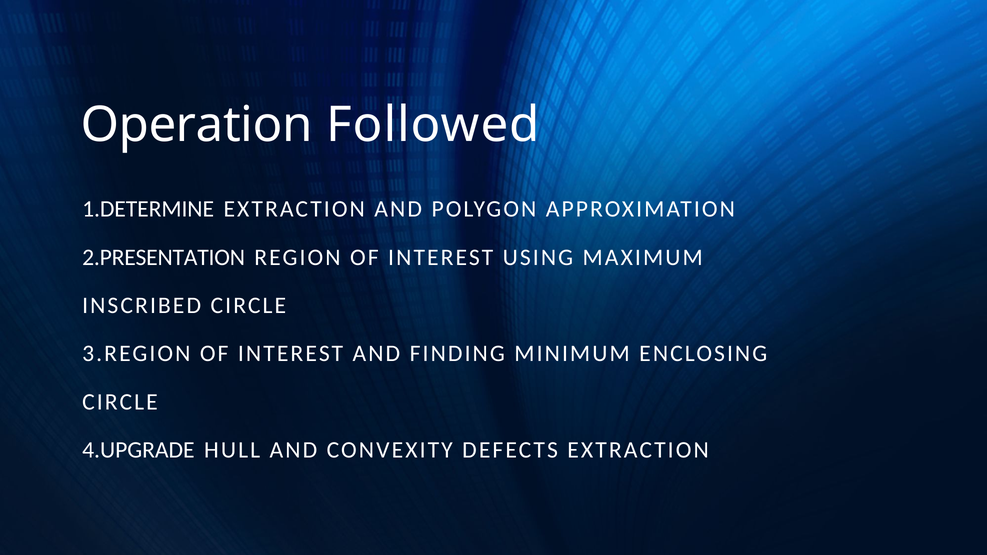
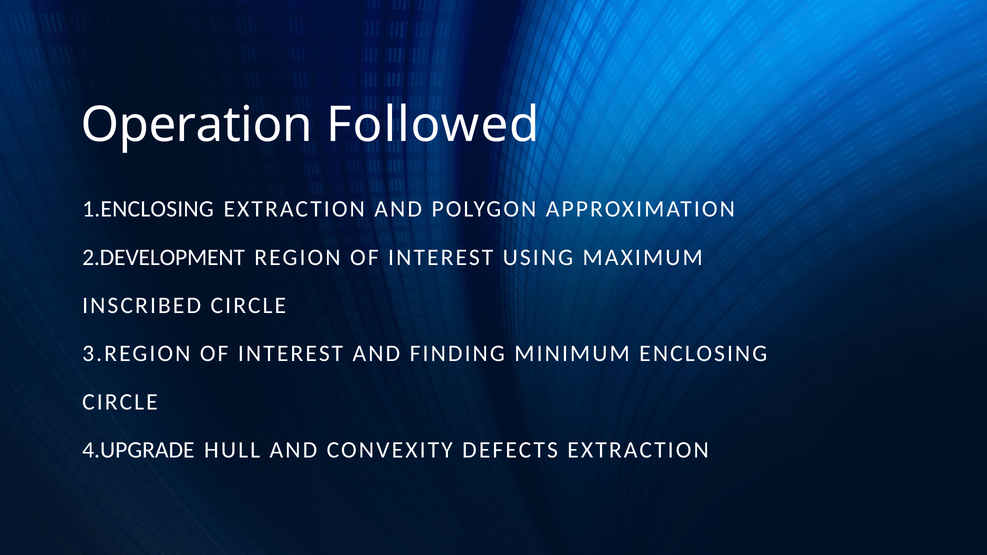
1.DETERMINE: 1.DETERMINE -> 1.ENCLOSING (148, 209)
2.PRESENTATION: 2.PRESENTATION -> 2.DEVELOPMENT (164, 257)
